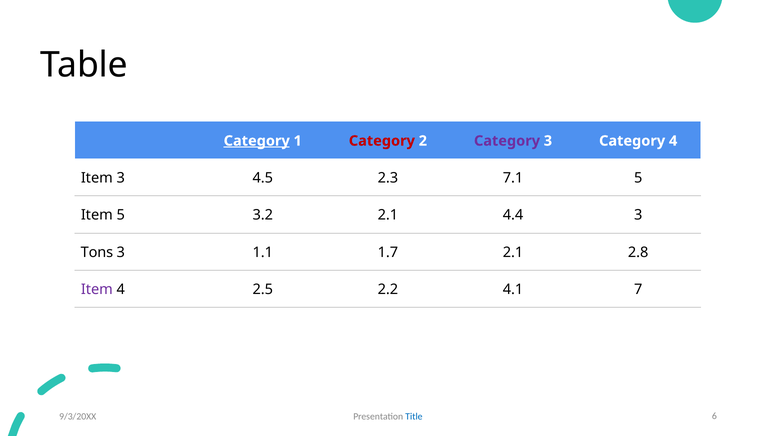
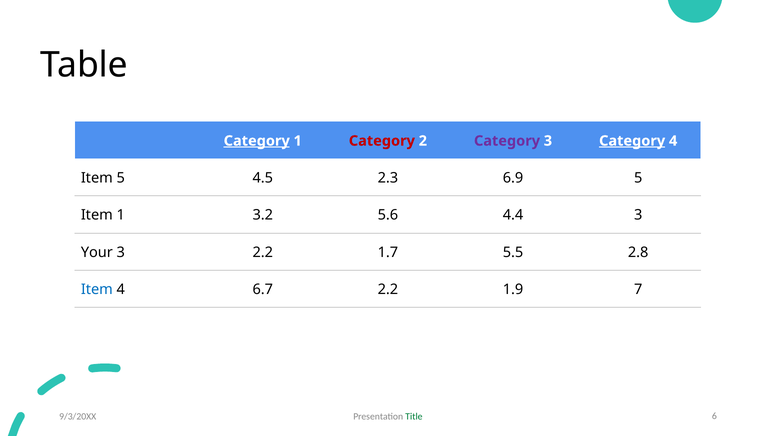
Category underline: none -> present (632, 141)
Item 3: 3 -> 5 (121, 178)
7.1: 7.1 -> 6.9 (513, 178)
Item 5: 5 -> 1 (121, 215)
3.2 2.1: 2.1 -> 5.6 (388, 215)
Tons: Tons -> Your (97, 253)
3 1.1: 1.1 -> 2.2 (263, 253)
1.7 2.1: 2.1 -> 5.5 (513, 253)
Item colour: purple -> blue (97, 290)
2.5: 2.5 -> 6.7 (263, 290)
4.1: 4.1 -> 1.9 (513, 290)
Title colour: blue -> green (414, 417)
